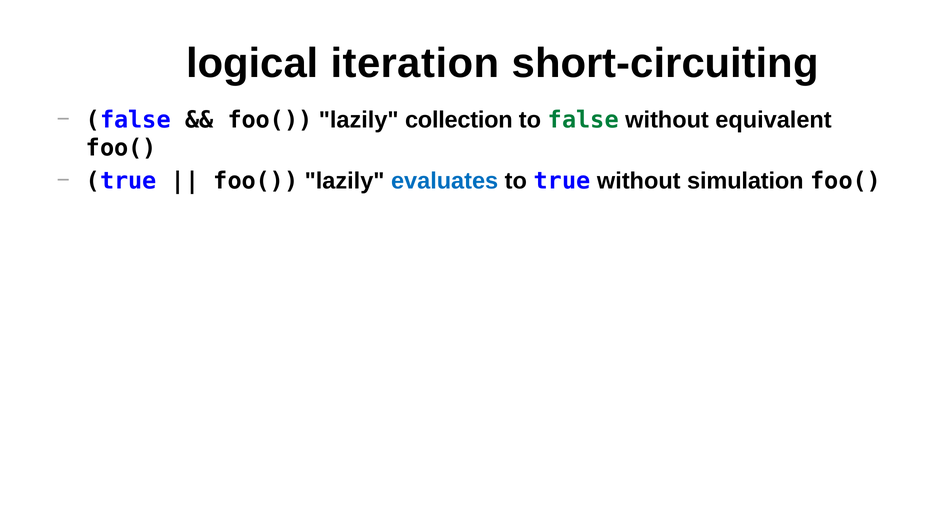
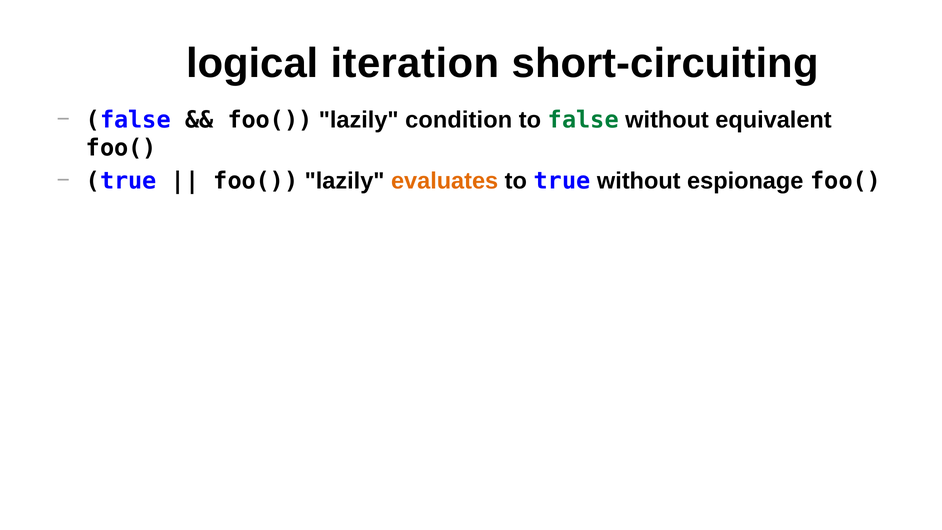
collection: collection -> condition (459, 120)
evaluates colour: blue -> orange (445, 181)
simulation: simulation -> espionage (745, 181)
